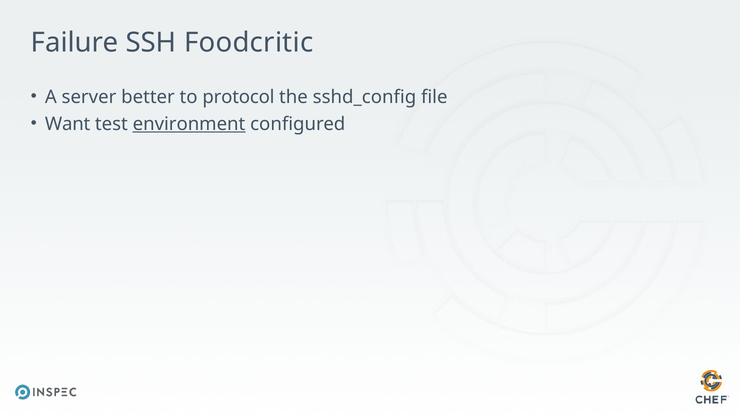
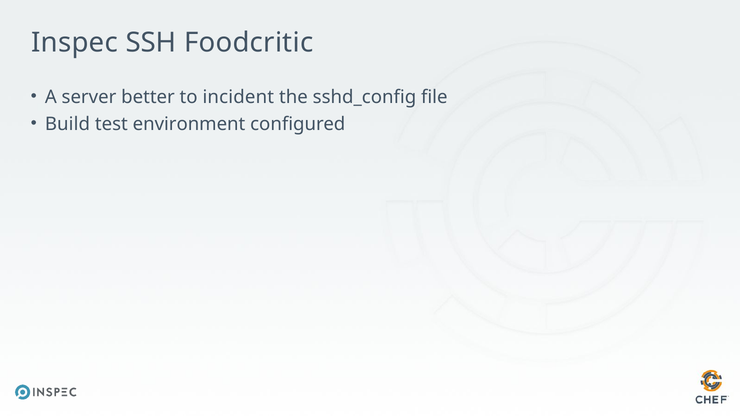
Failure: Failure -> Inspec (75, 42)
protocol: protocol -> incident (238, 97)
Want: Want -> Build (67, 124)
environment underline: present -> none (189, 124)
